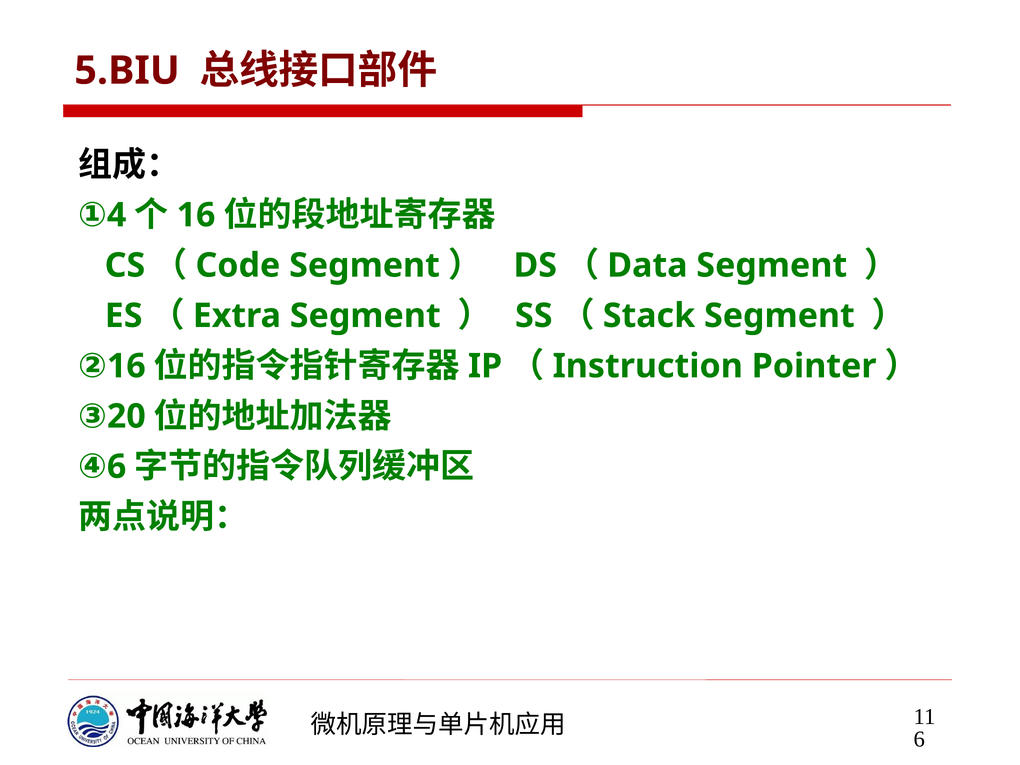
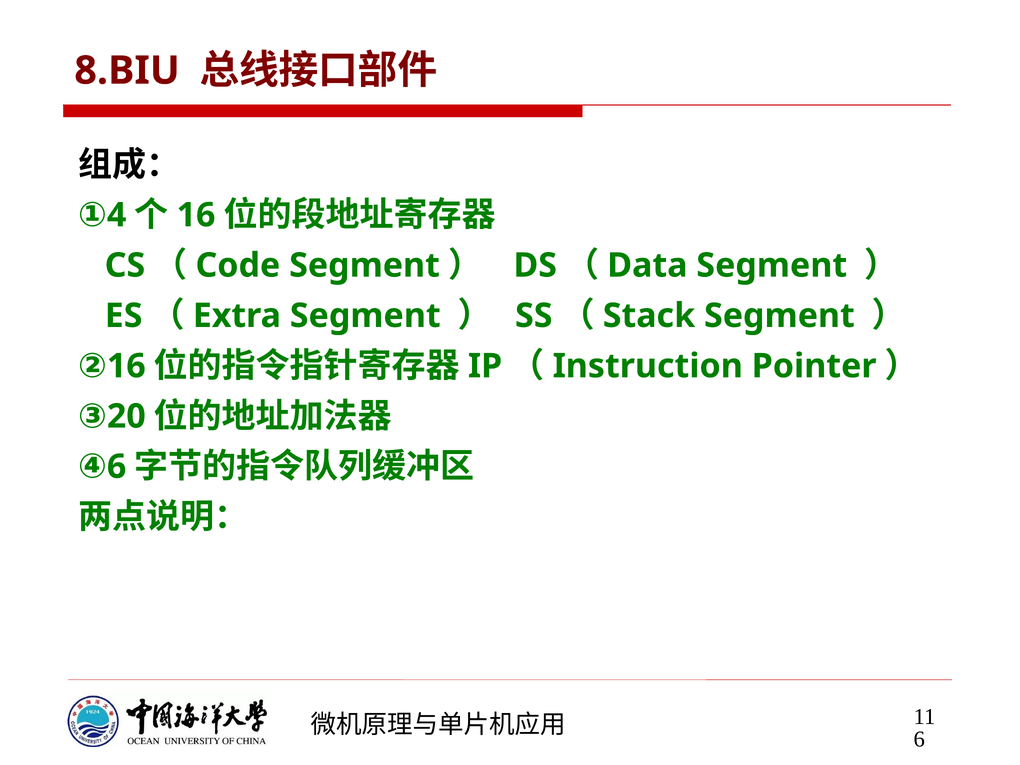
5.BIU: 5.BIU -> 8.BIU (127, 71)
